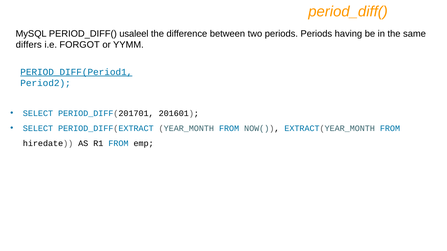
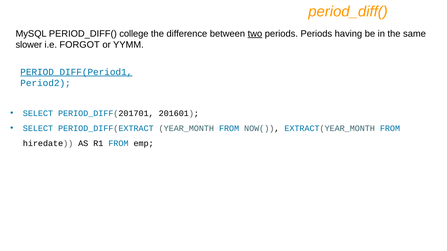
usaleel: usaleel -> college (134, 34)
two underline: none -> present (255, 34)
differs: differs -> slower (29, 45)
